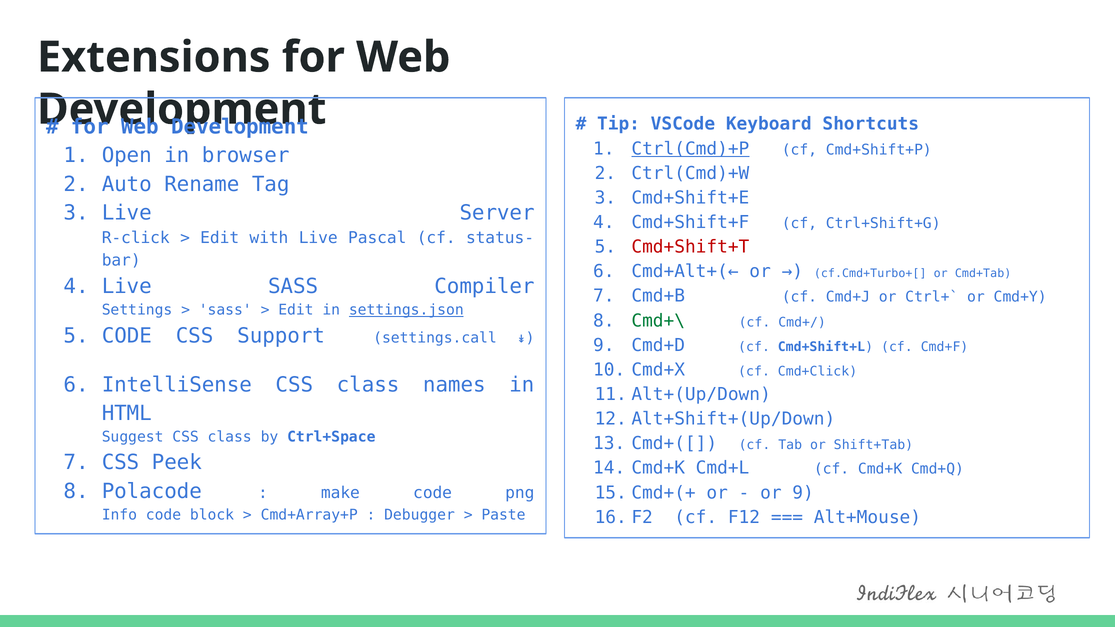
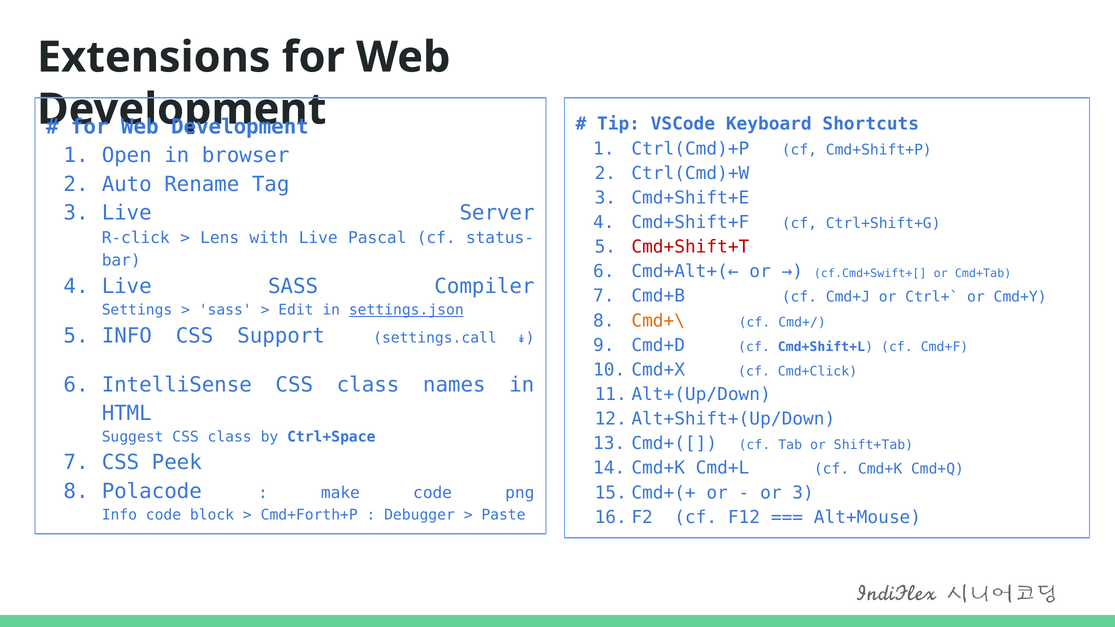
Ctrl(Cmd)+P underline: present -> none (690, 149)
Edit: Edit -> Lens (220, 238)
cf.Cmd+Turbo+[: cf.Cmd+Turbo+[ -> cf.Cmd+Swift+[ (870, 274)
Cmd+\ colour: green -> orange (658, 321)
CODE: CODE -> INFO (127, 336)
or 9: 9 -> 3 (803, 493)
Cmd+Array+P: Cmd+Array+P -> Cmd+Forth+P (309, 515)
